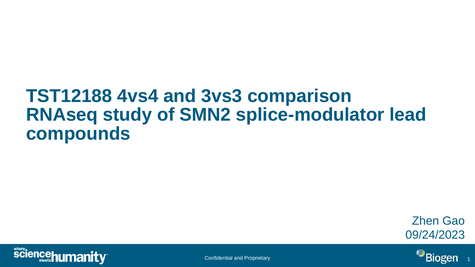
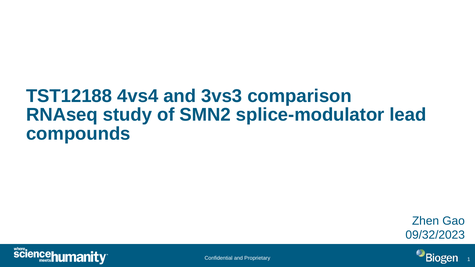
09/24/2023: 09/24/2023 -> 09/32/2023 (435, 235)
